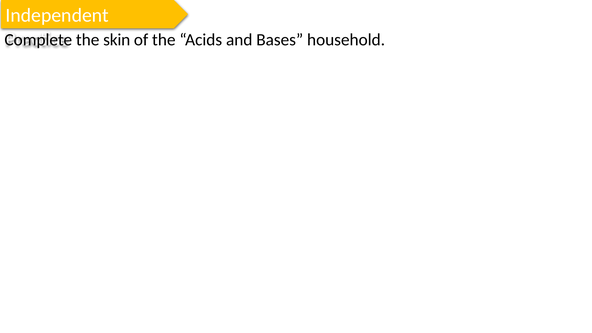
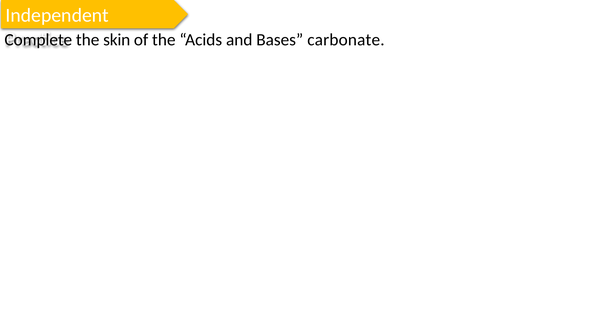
household: household -> carbonate (346, 40)
